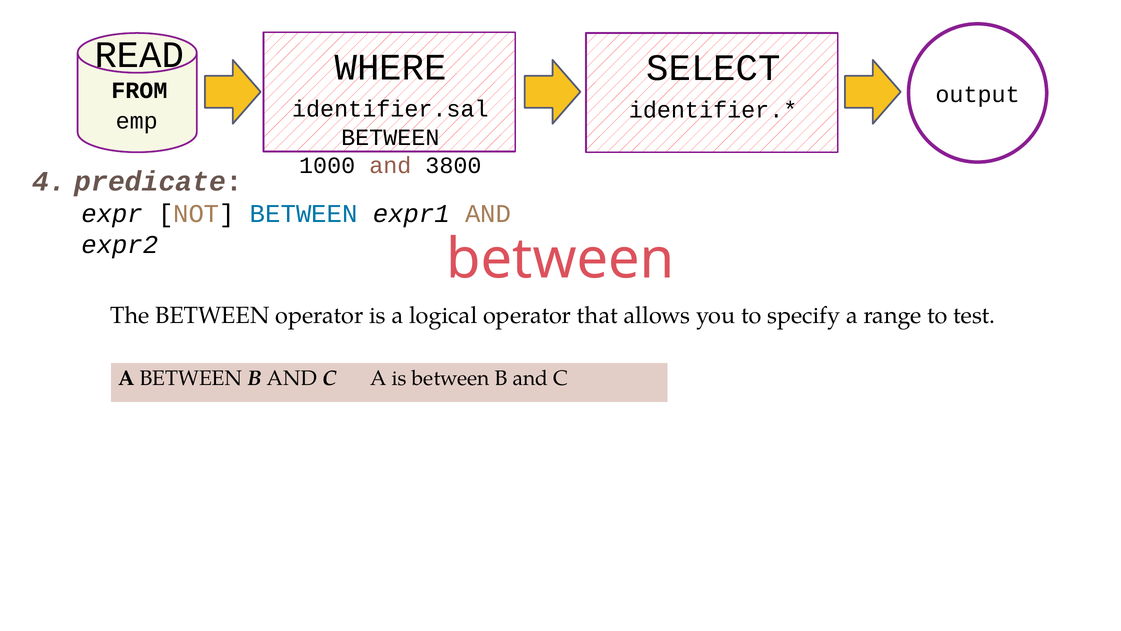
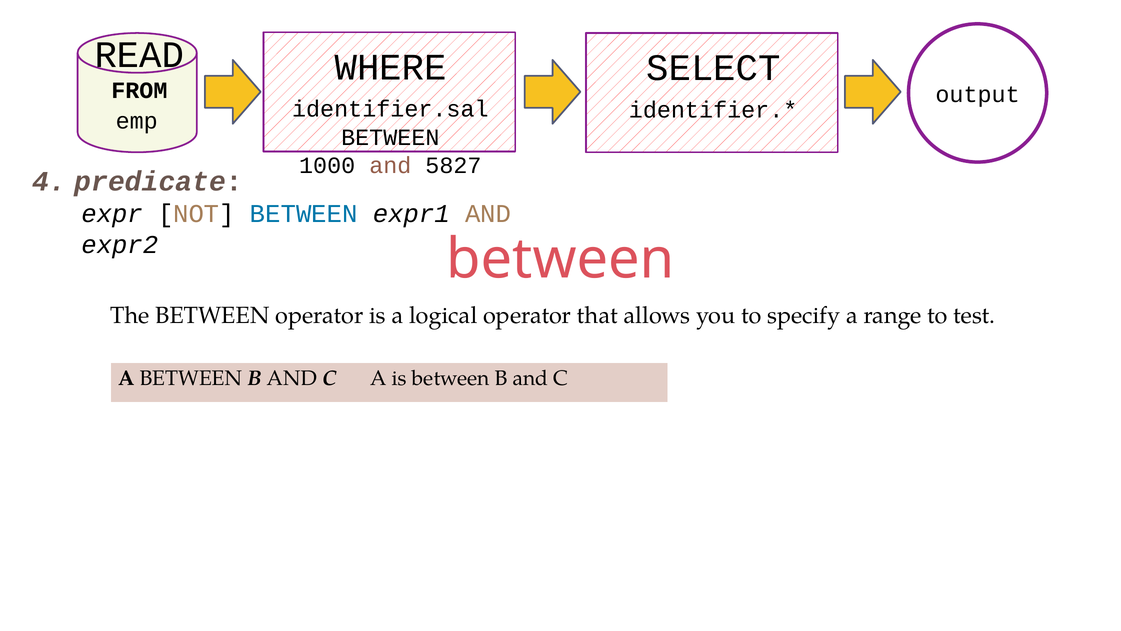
3800: 3800 -> 5827 (453, 165)
